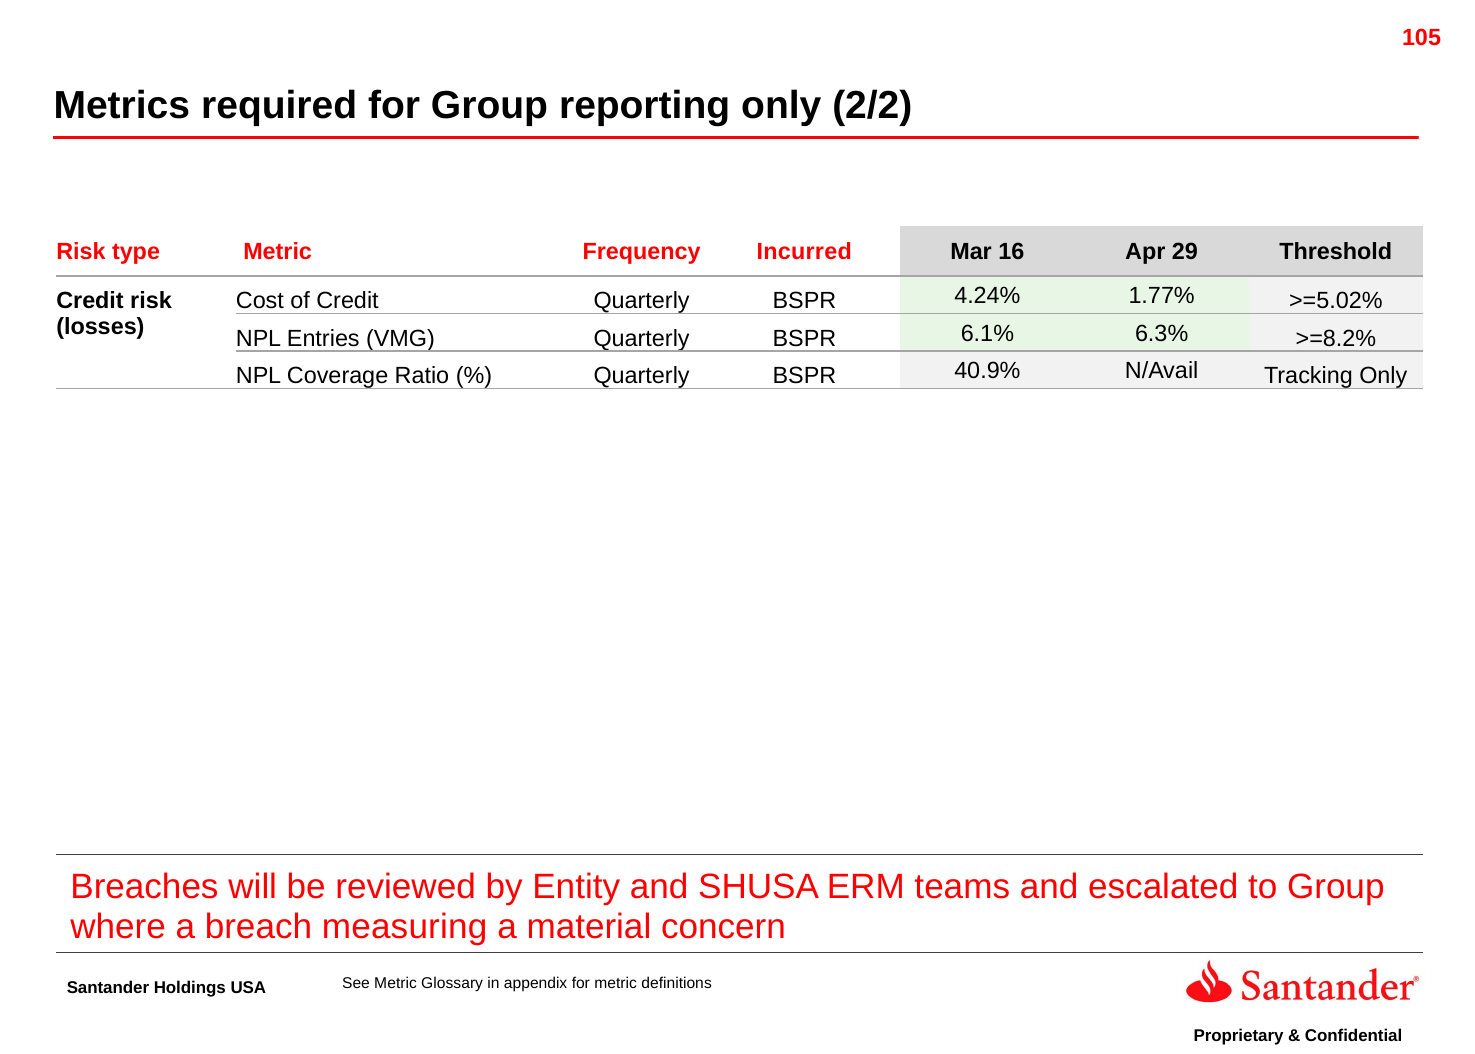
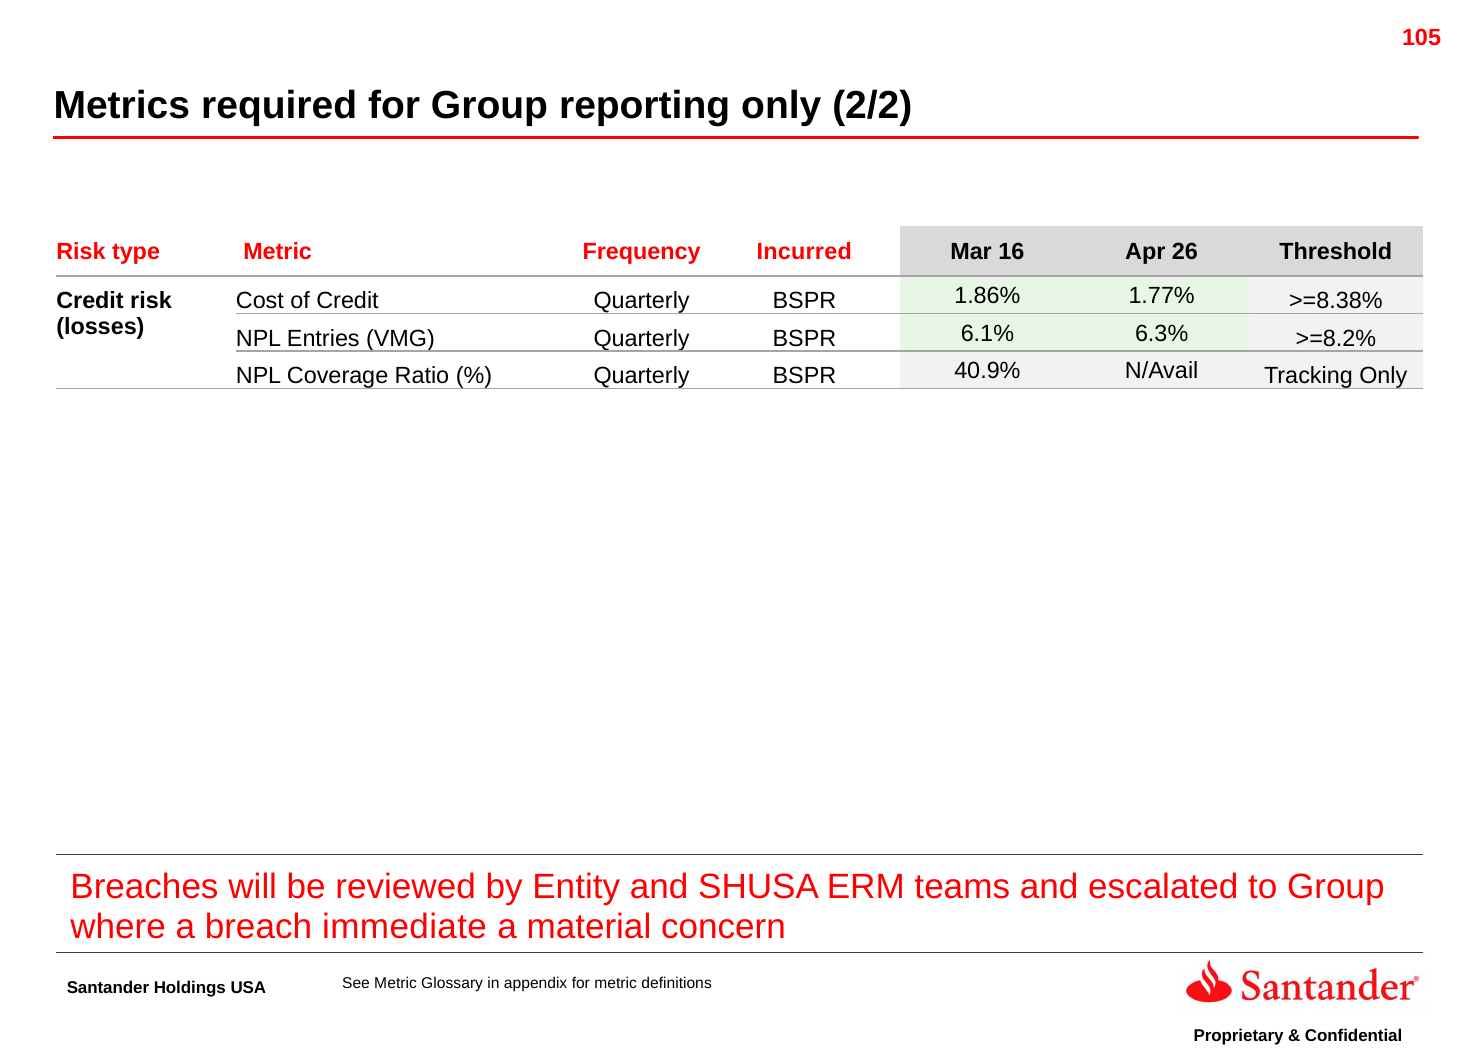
29: 29 -> 26 (1185, 251)
4.24%: 4.24% -> 1.86% (987, 296)
>=5.02%: >=5.02% -> >=8.38% (1336, 301)
measuring: measuring -> immediate (405, 926)
